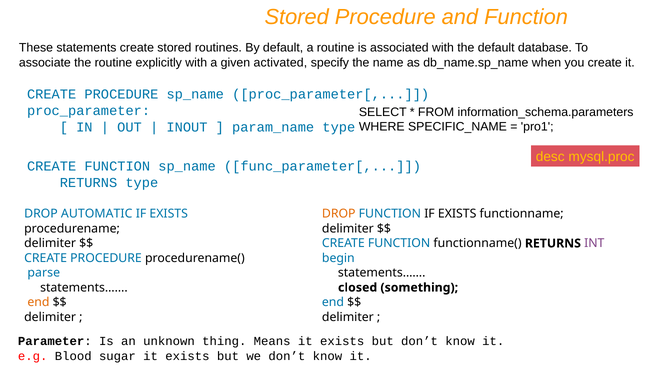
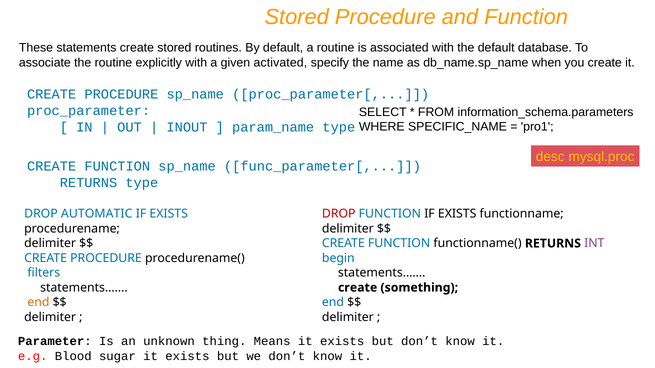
DROP colour: orange -> red (339, 214)
parse: parse -> filters (44, 273)
closed: closed -> create (358, 288)
